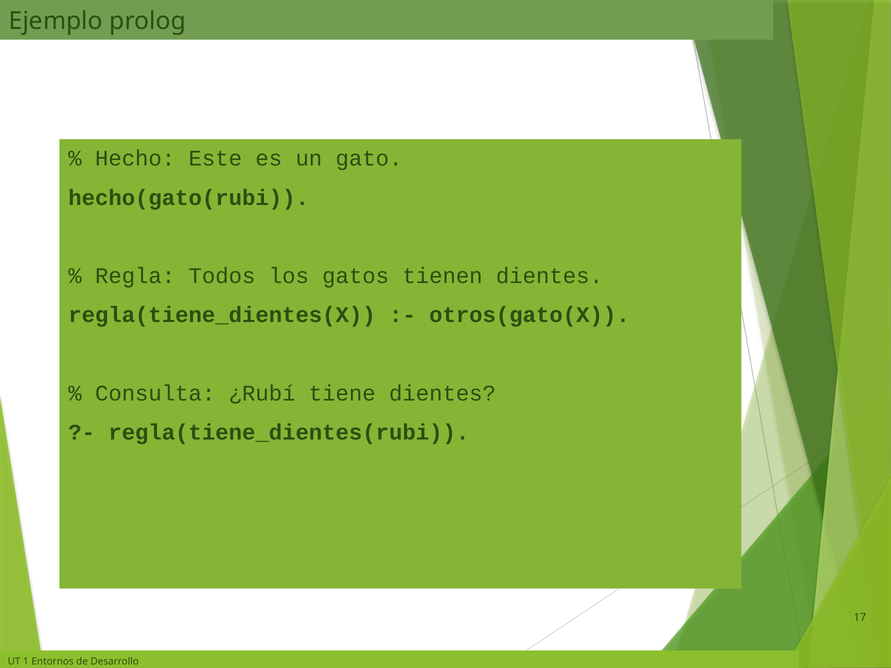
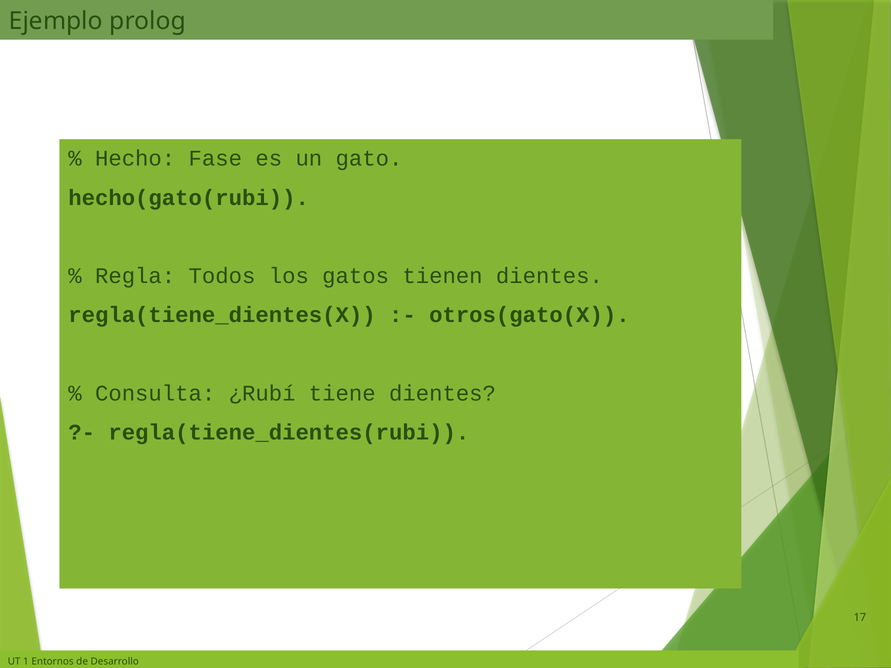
Este: Este -> Fase (215, 159)
